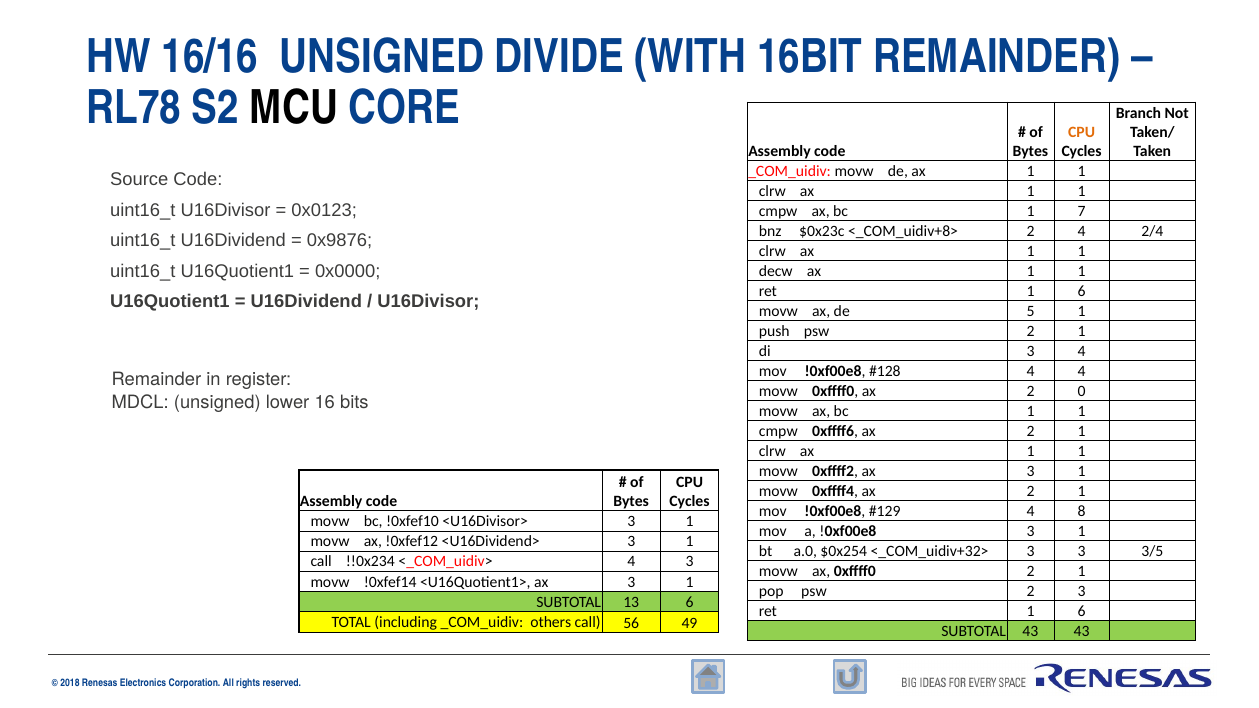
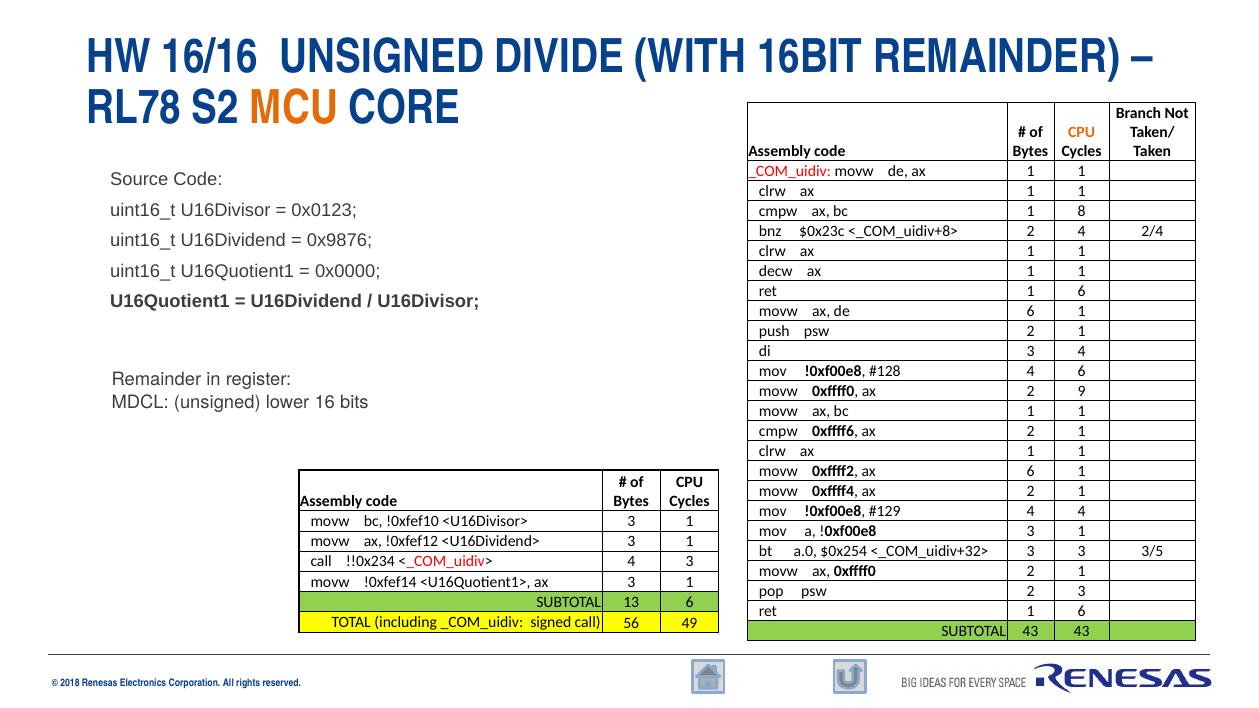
MCU colour: black -> orange (294, 108)
7: 7 -> 8 (1082, 211)
de 5: 5 -> 6 (1030, 311)
4 4: 4 -> 6 (1082, 371)
0: 0 -> 9 (1082, 391)
0xffff2 ax 3: 3 -> 6 (1030, 471)
4 8: 8 -> 4 (1082, 511)
others: others -> signed (551, 623)
